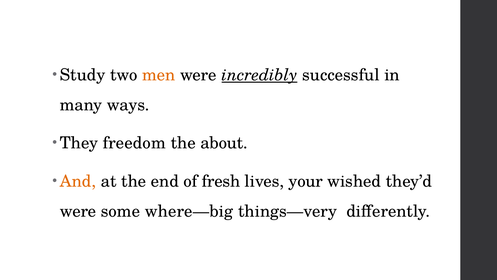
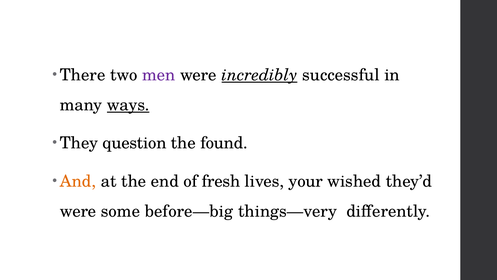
Study: Study -> There (83, 75)
men colour: orange -> purple (159, 75)
ways underline: none -> present (128, 105)
freedom: freedom -> question (134, 143)
about: about -> found (224, 143)
where—big: where—big -> before—big (189, 211)
